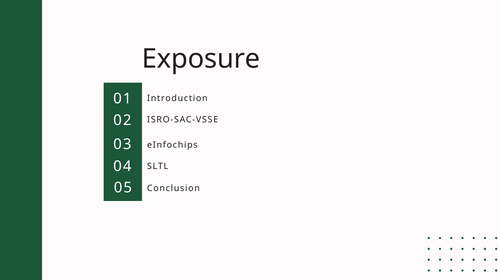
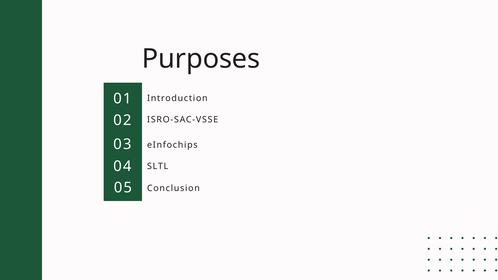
Exposure: Exposure -> Purposes (201, 59)
